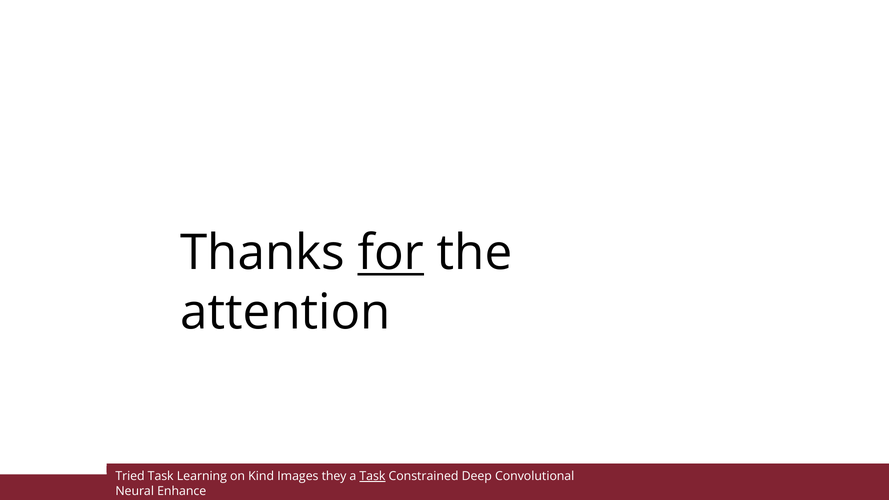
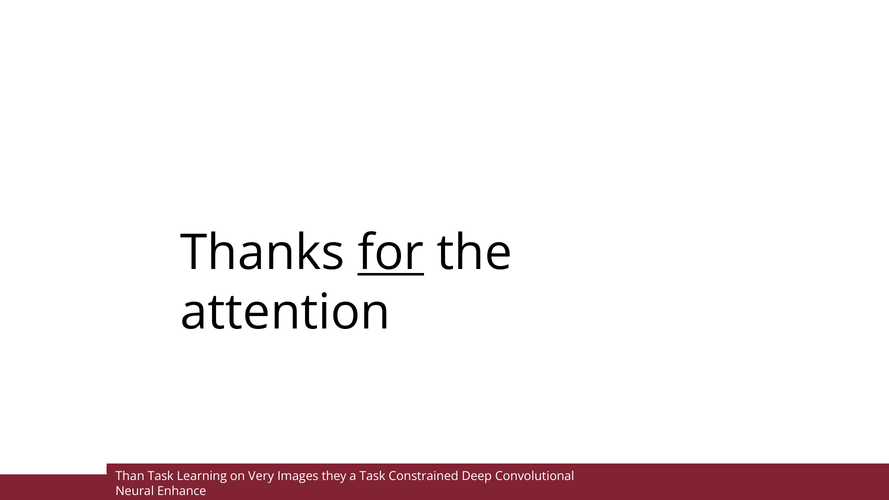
Tried: Tried -> Than (130, 476)
Kind: Kind -> Very (261, 476)
Task underline: present -> none (372, 476)
